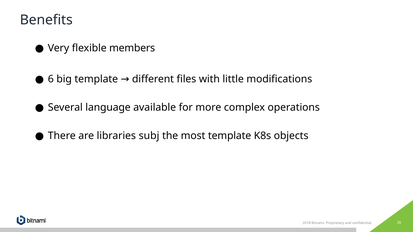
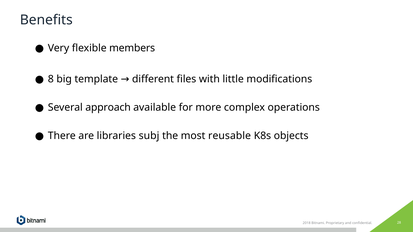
6: 6 -> 8 (51, 79)
language: language -> approach (108, 108)
most template: template -> reusable (230, 136)
